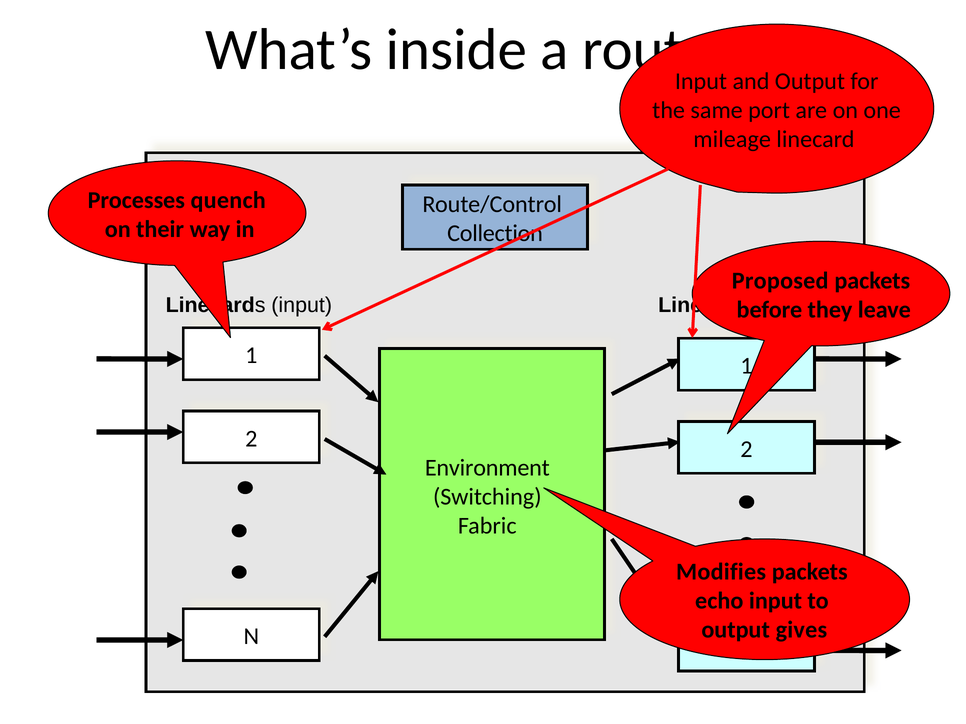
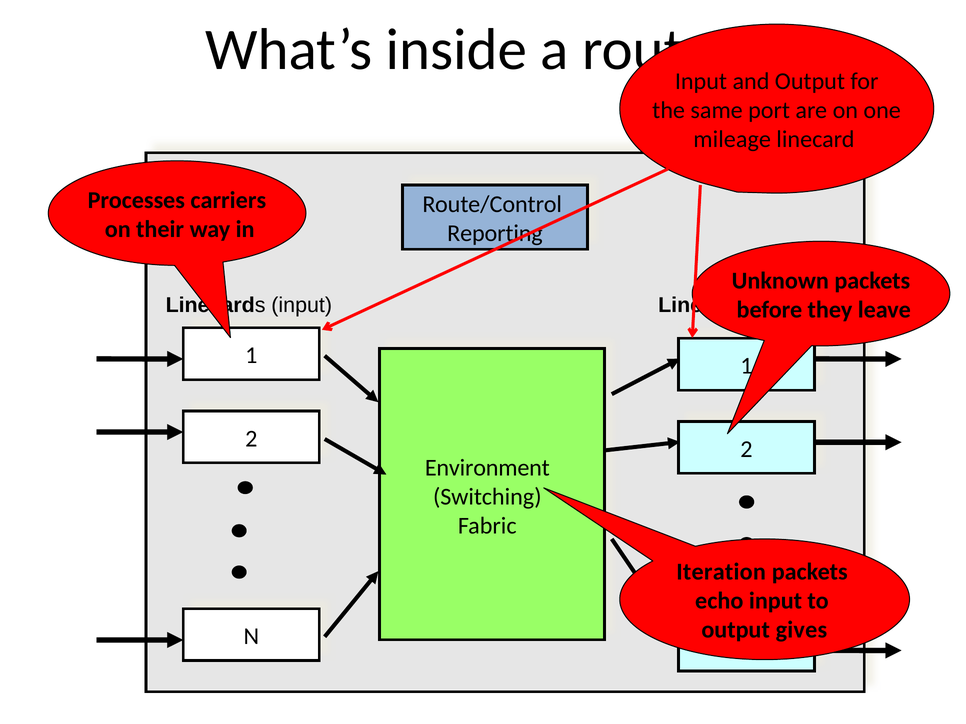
quench: quench -> carriers (228, 200)
Collection: Collection -> Reporting (495, 233)
Proposed: Proposed -> Unknown (780, 281)
Modifies: Modifies -> Iteration (721, 572)
